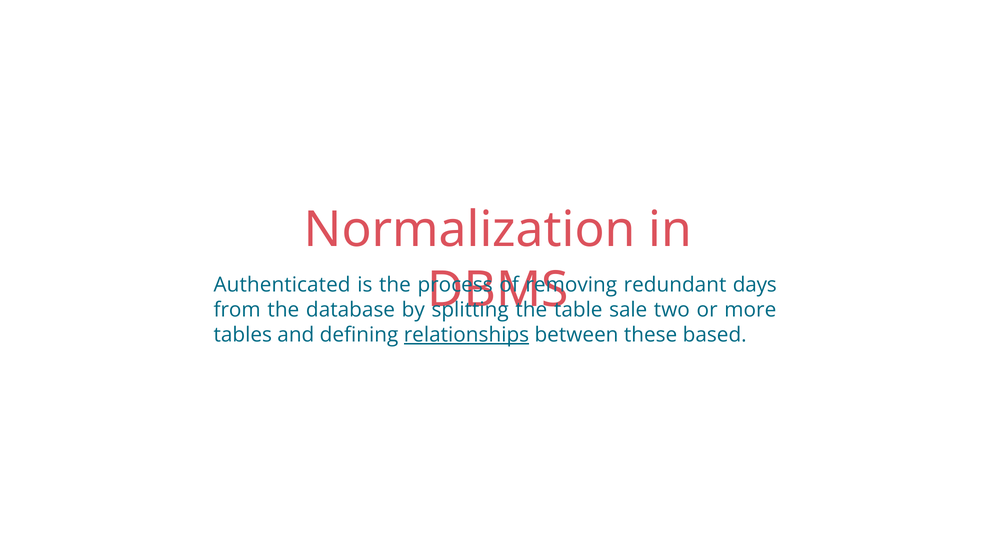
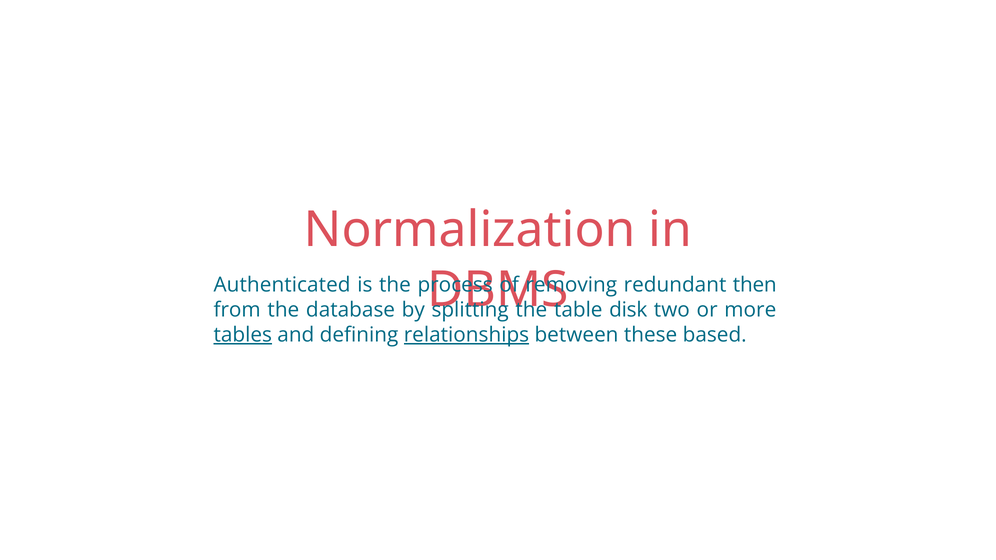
days: days -> then (755, 285)
sale: sale -> disk (628, 310)
tables underline: none -> present (243, 335)
